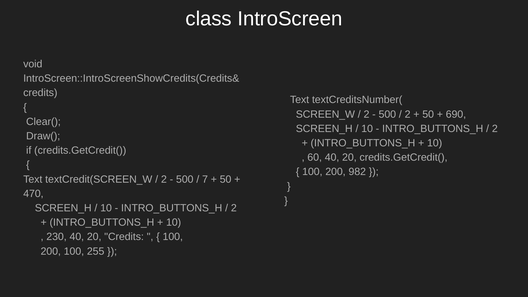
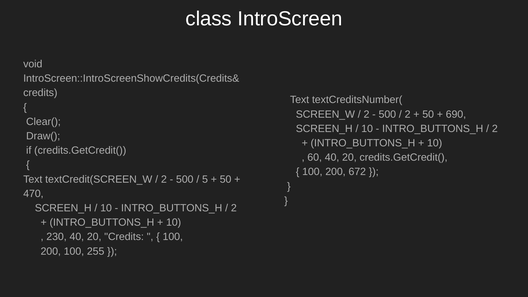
982: 982 -> 672 (357, 172)
7: 7 -> 5 (205, 179)
